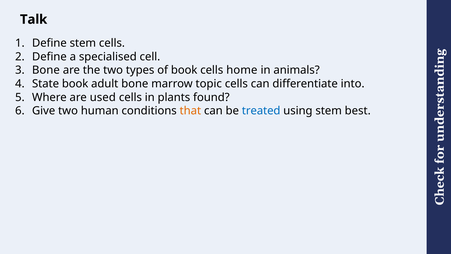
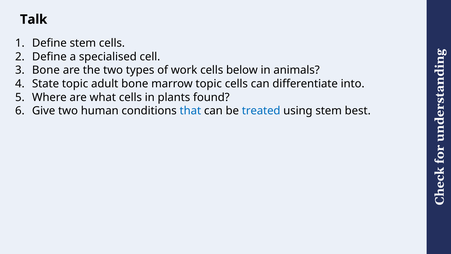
of book: book -> work (184, 70)
home: home -> below (242, 70)
State book: book -> topic (75, 84)
used: used -> what (103, 97)
that colour: orange -> blue (190, 111)
